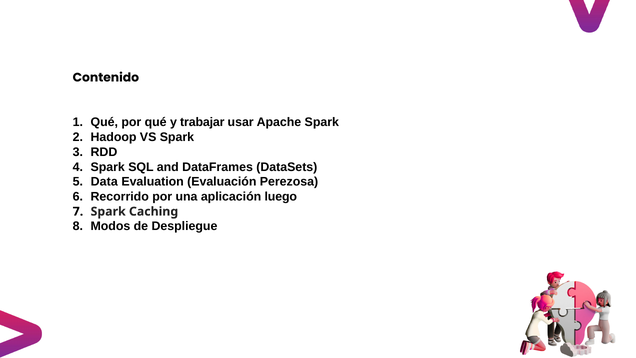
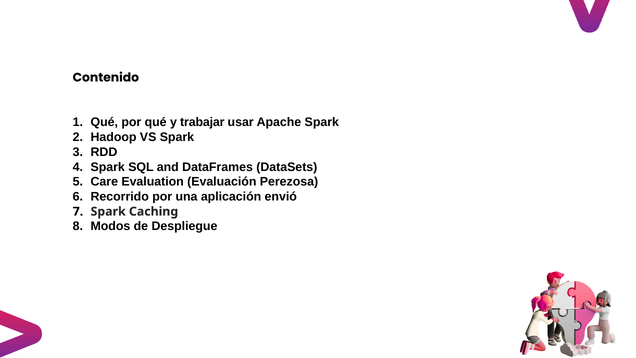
Data: Data -> Care (104, 182)
luego: luego -> envió (281, 197)
